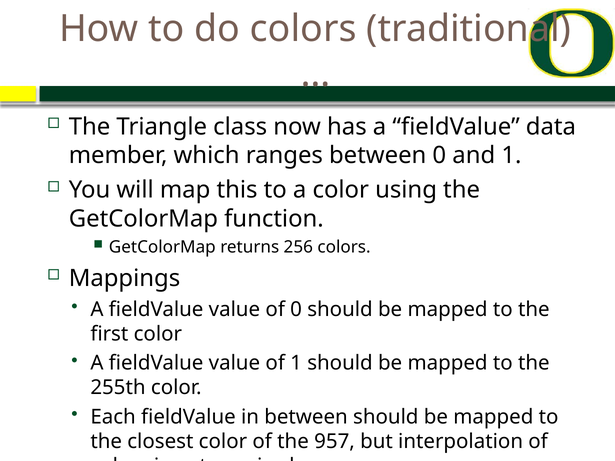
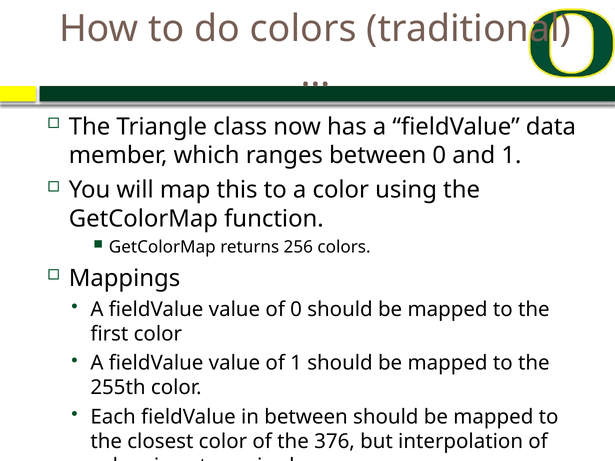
957: 957 -> 376 (335, 442)
